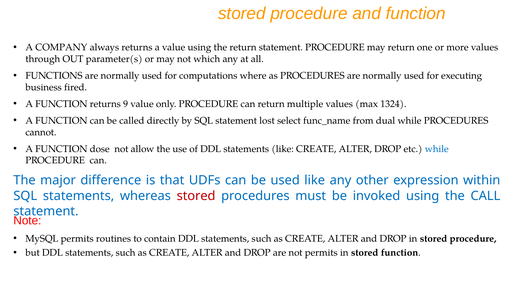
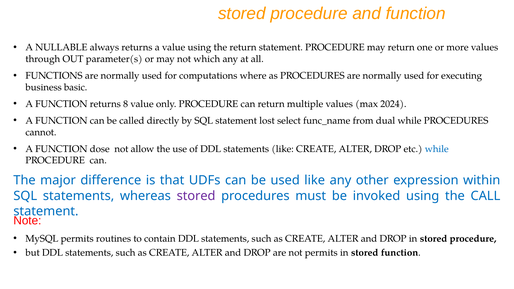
COMPANY: COMPANY -> NULLABLE (61, 47)
fired: fired -> basic (76, 87)
9: 9 -> 8 (126, 104)
1324: 1324 -> 2024 (393, 104)
stored colour: red -> purple (196, 196)
